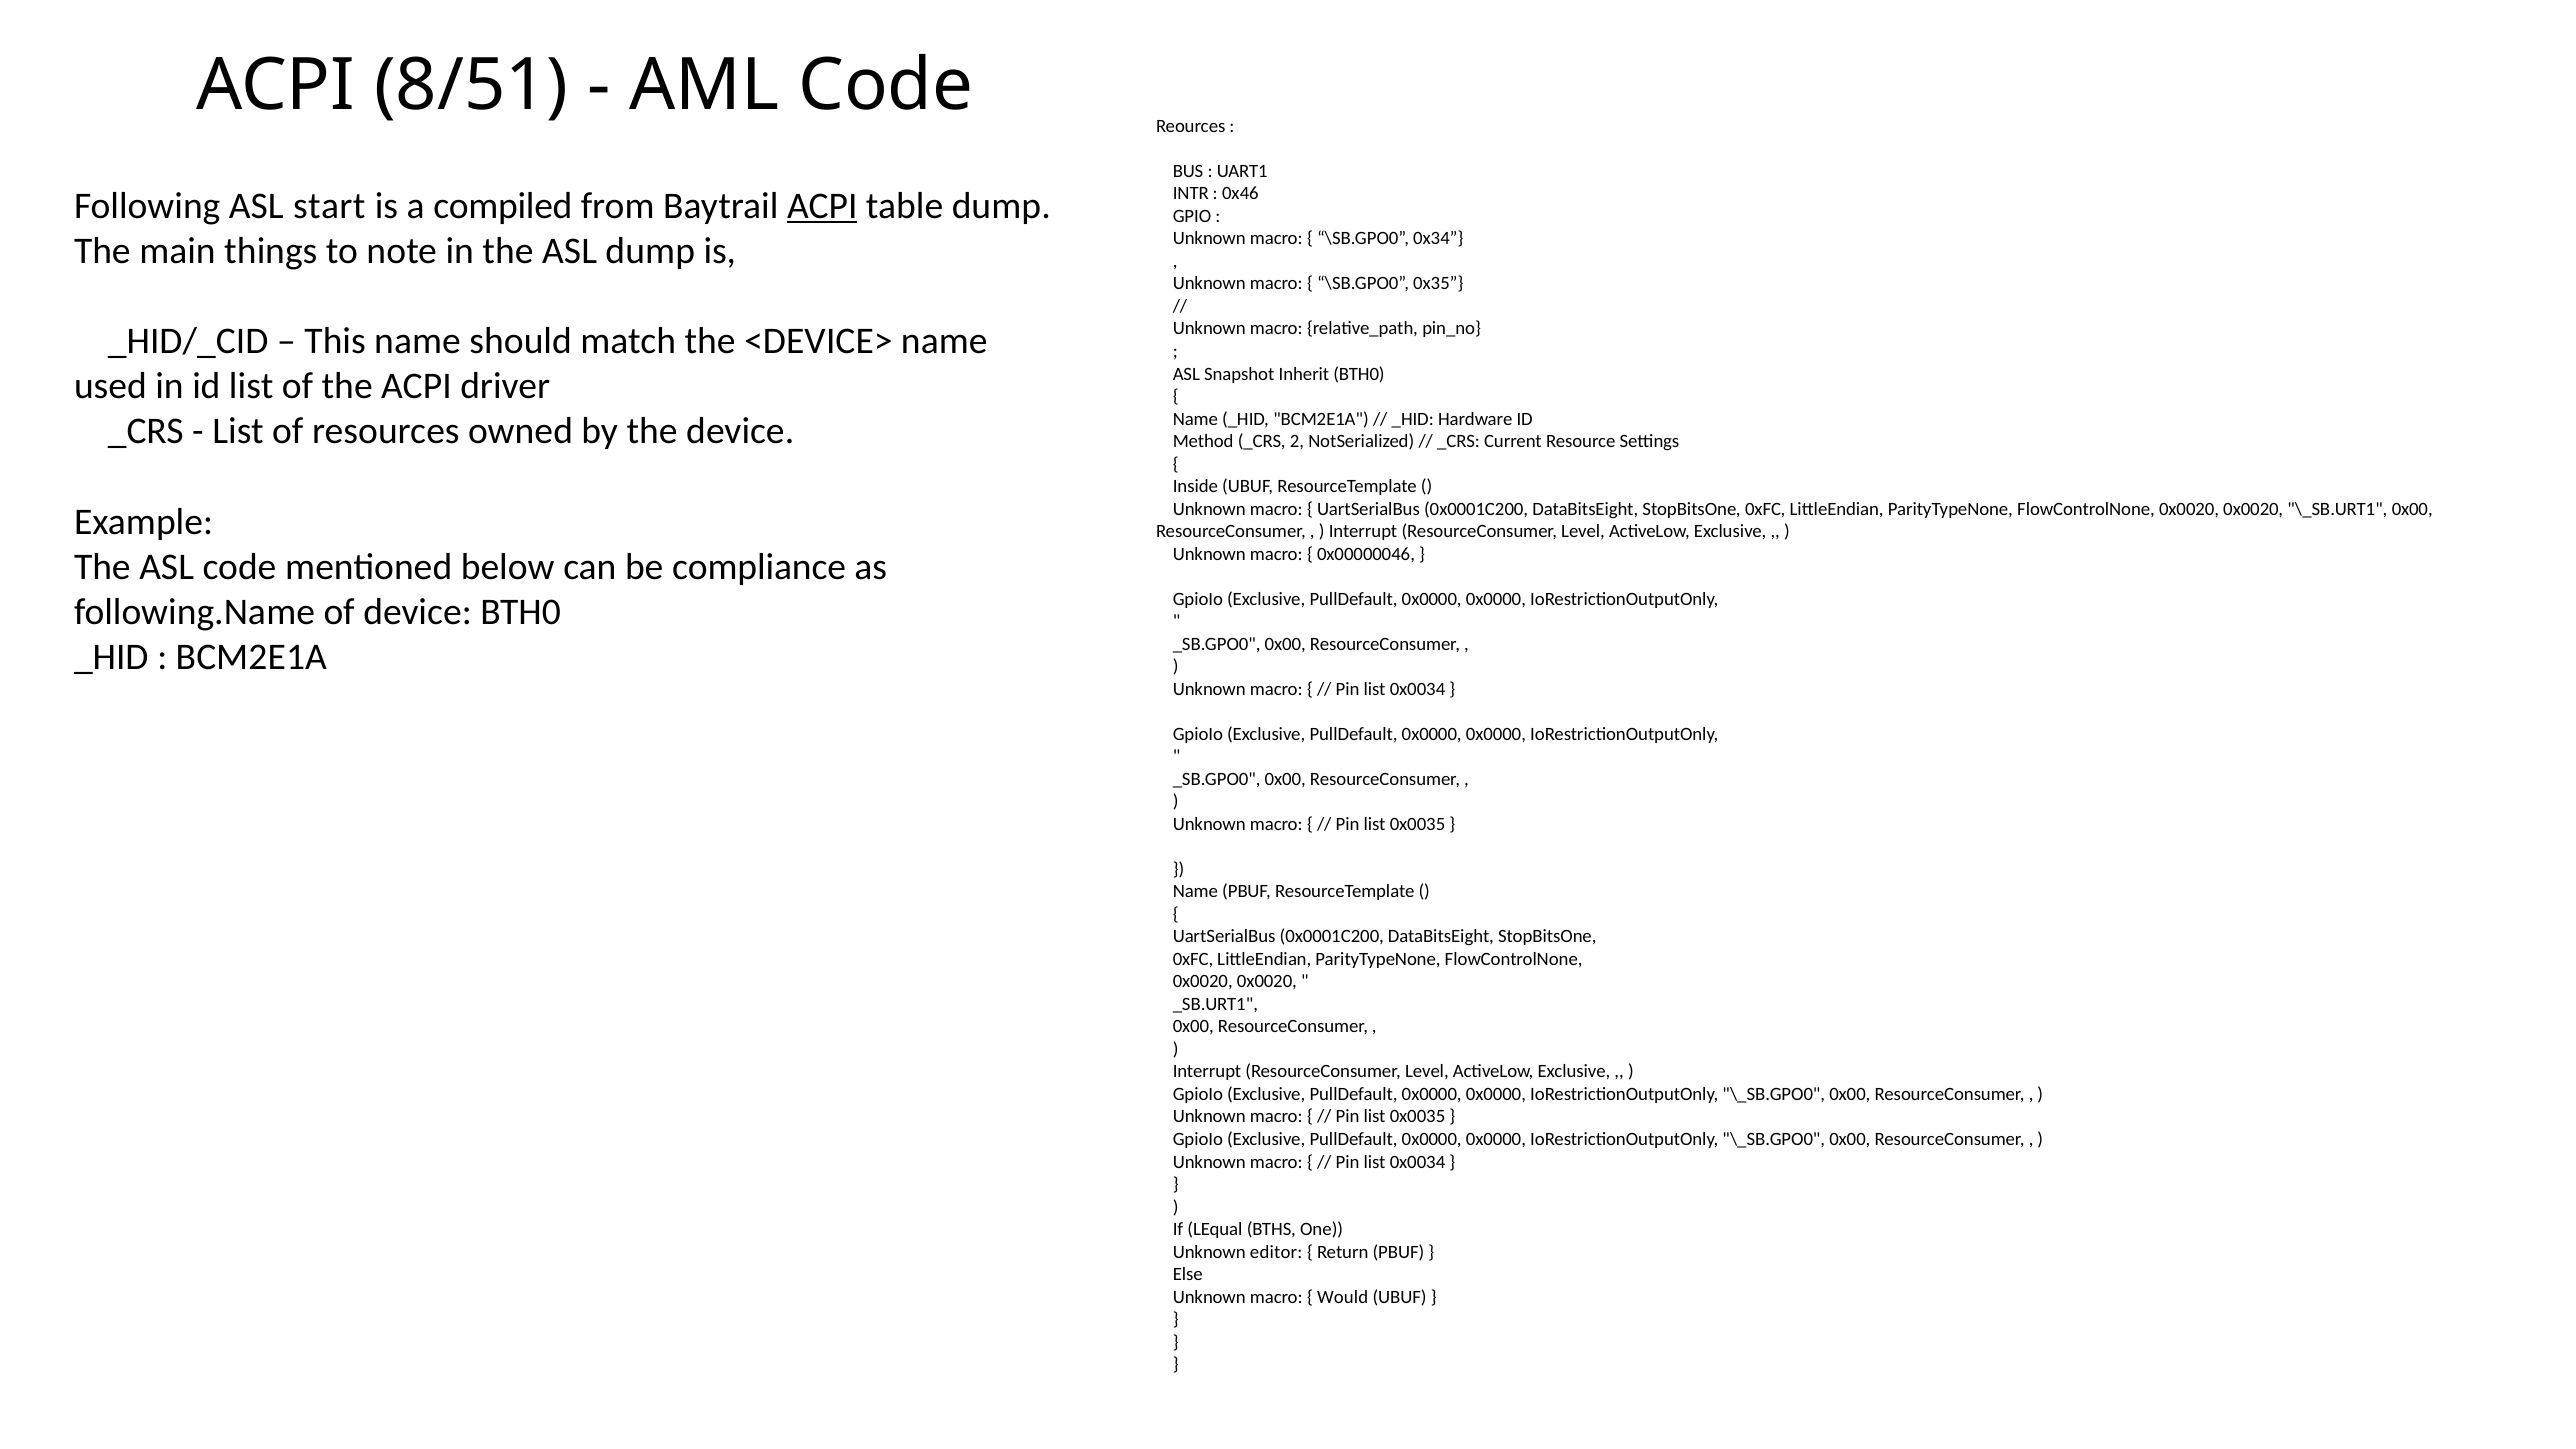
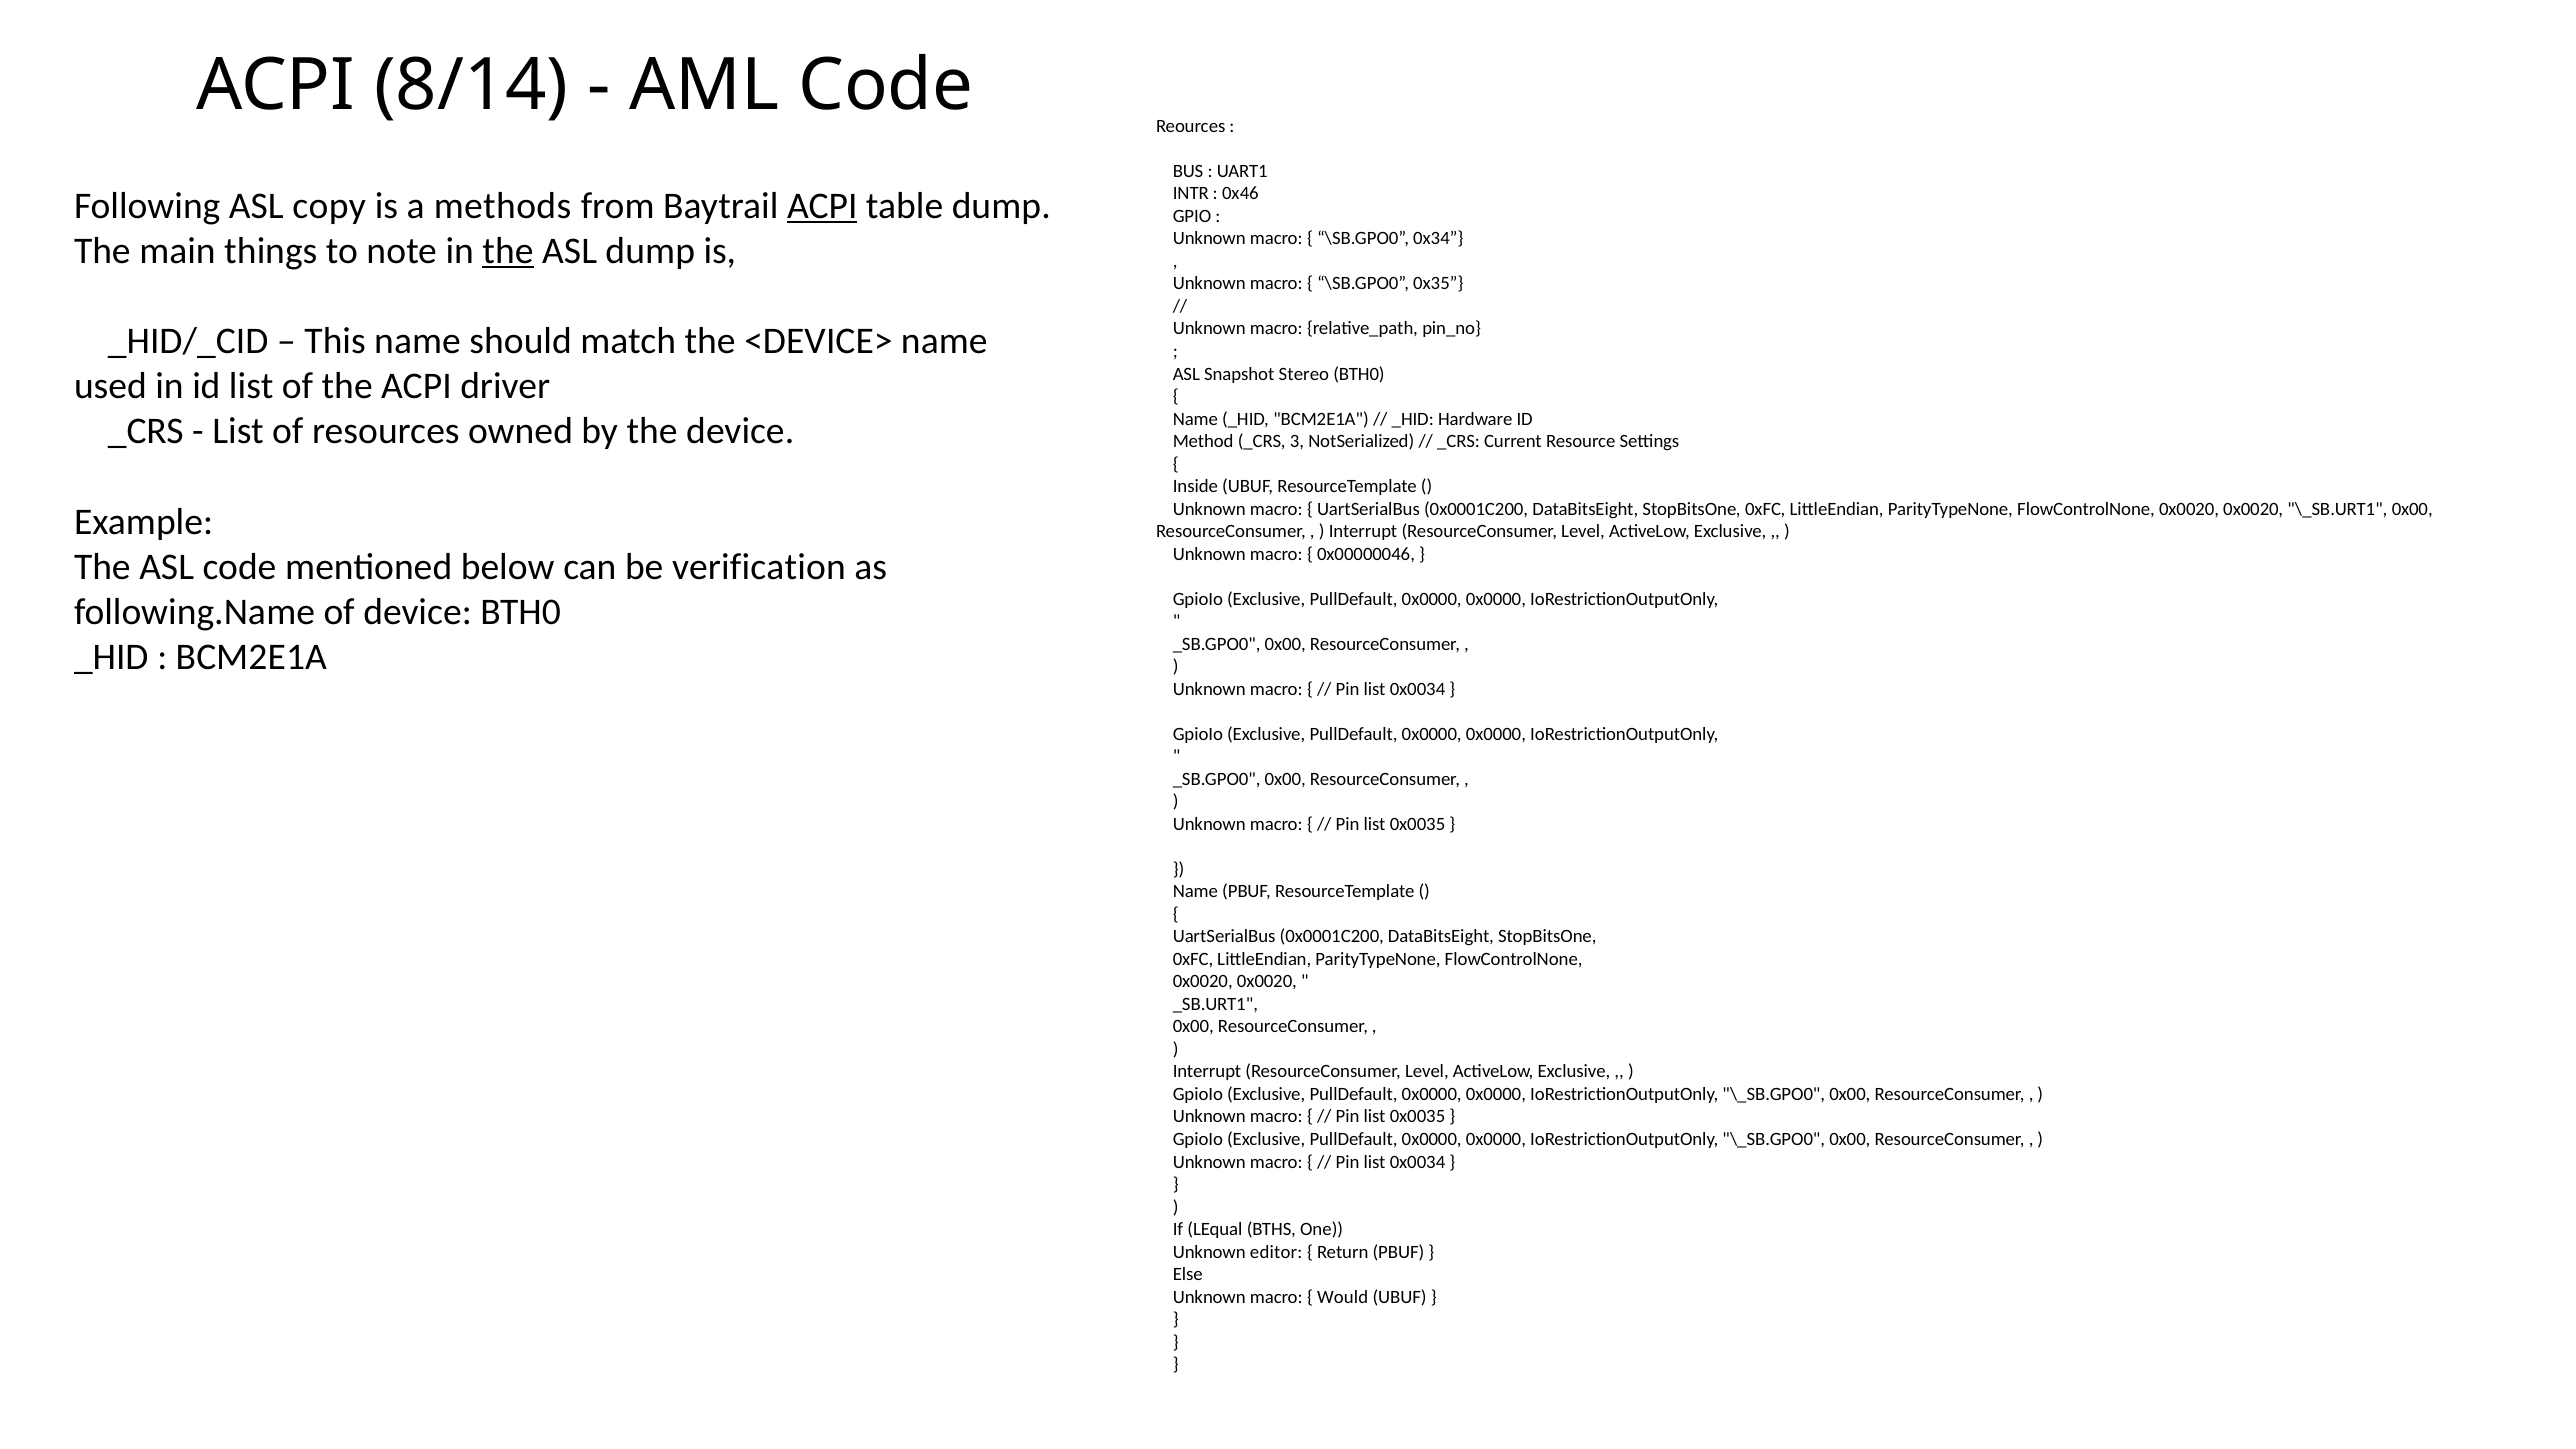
8/51: 8/51 -> 8/14 (471, 86)
start: start -> copy (329, 206)
compiled: compiled -> methods (503, 206)
the underline: none -> present (508, 251)
Inherit: Inherit -> Stereo (1304, 374)
2: 2 -> 3 (1297, 441)
compliance: compliance -> verification (759, 567)
